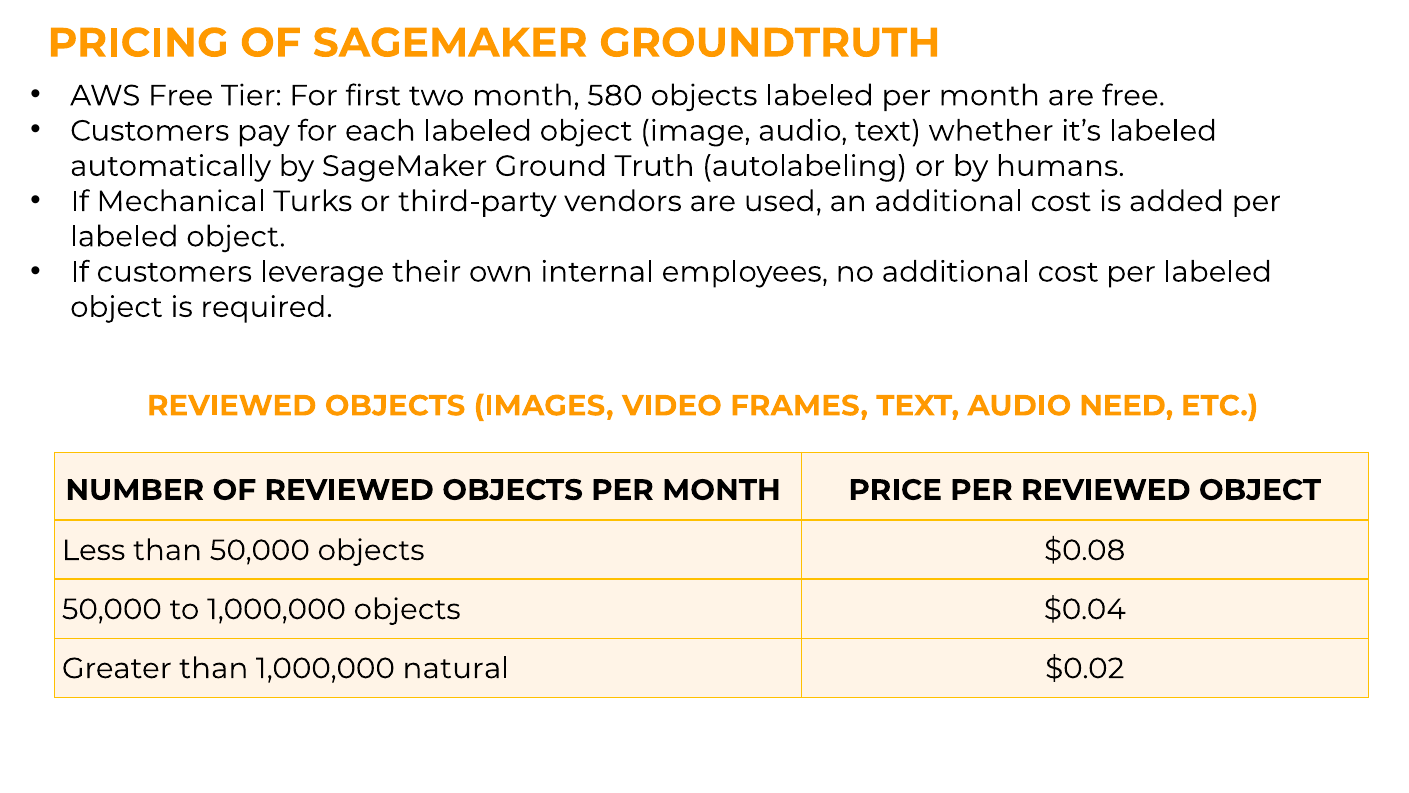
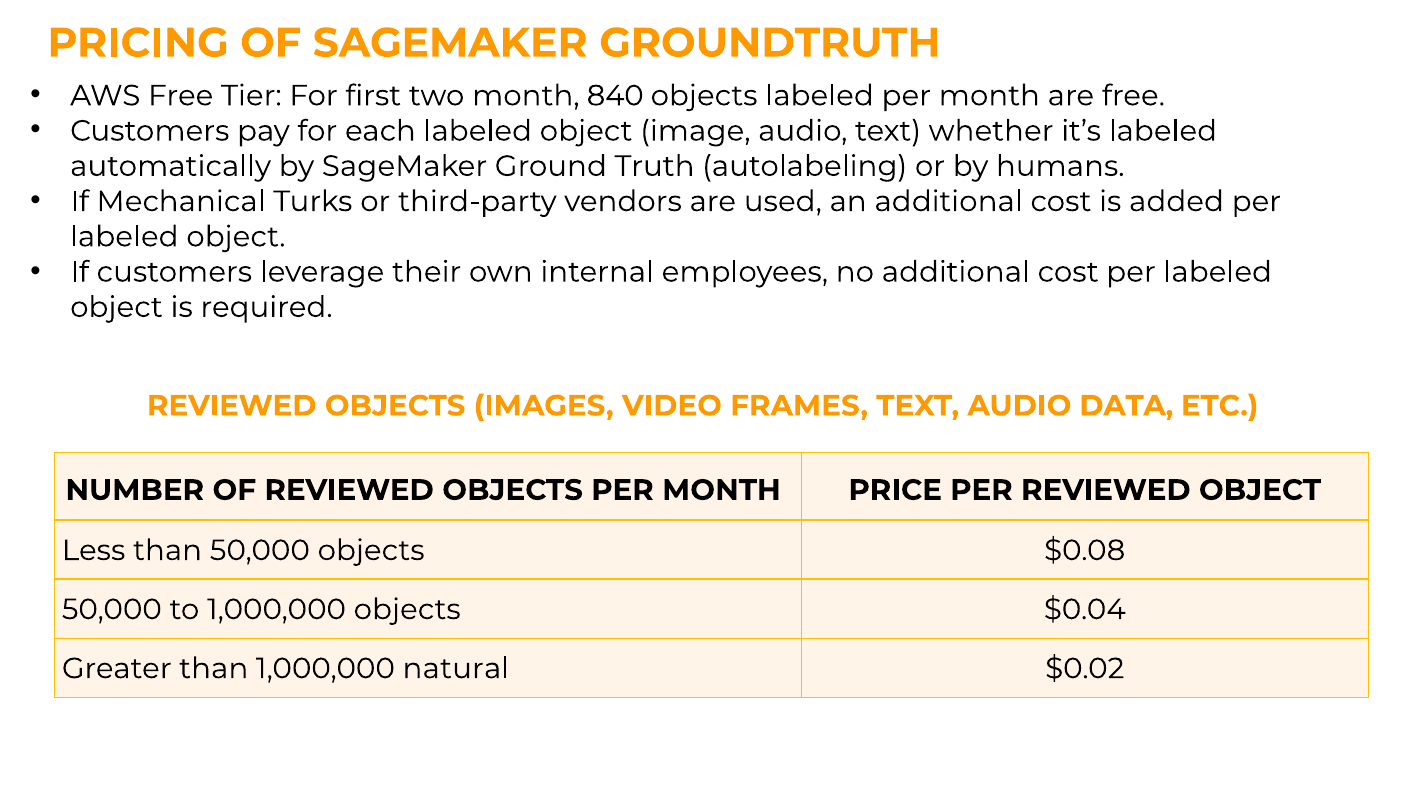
580: 580 -> 840 (615, 96)
NEED: NEED -> DATA (1126, 406)
